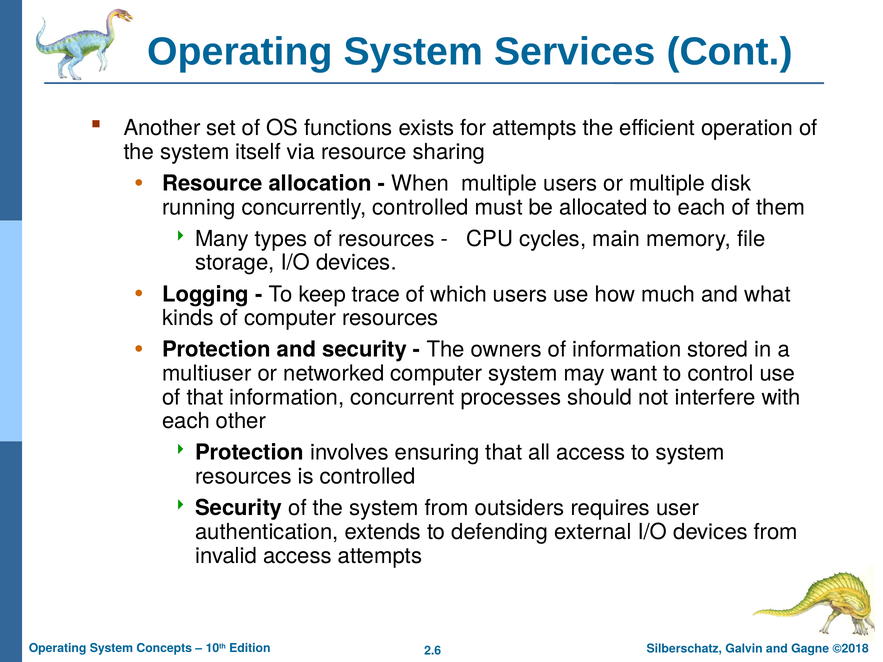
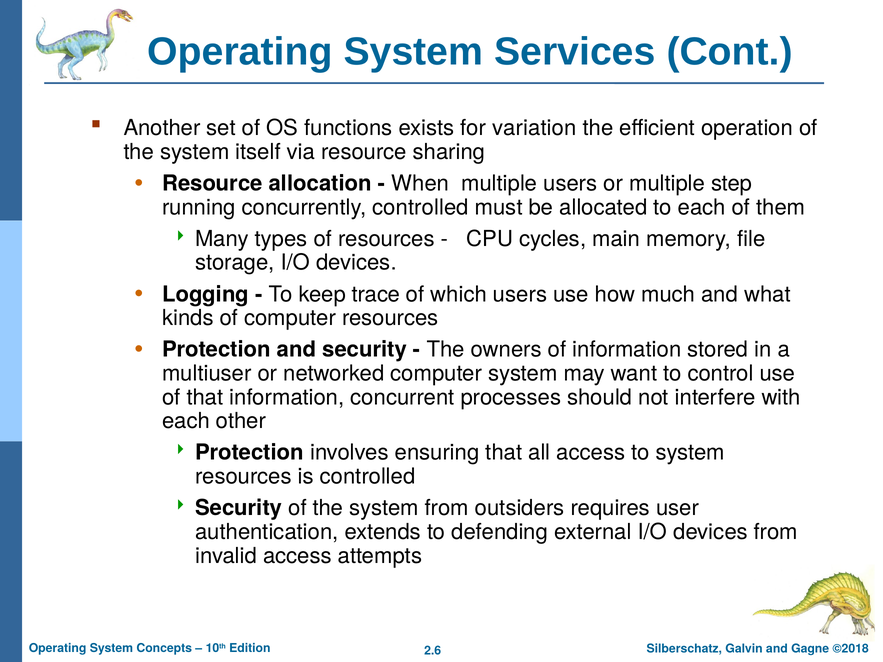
for attempts: attempts -> variation (534, 128)
disk: disk -> step (732, 184)
